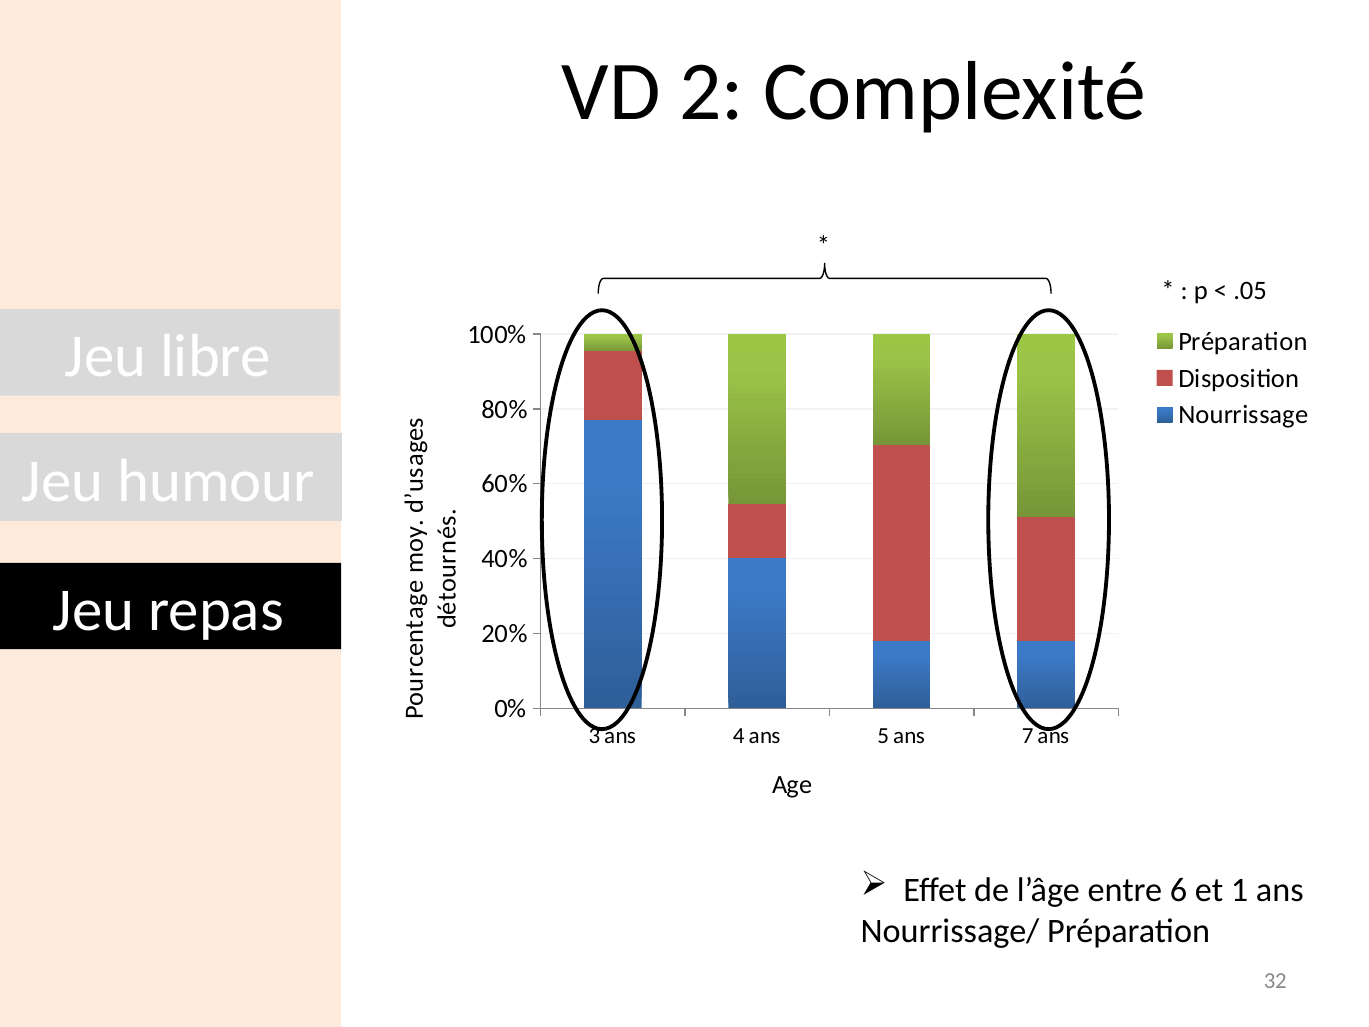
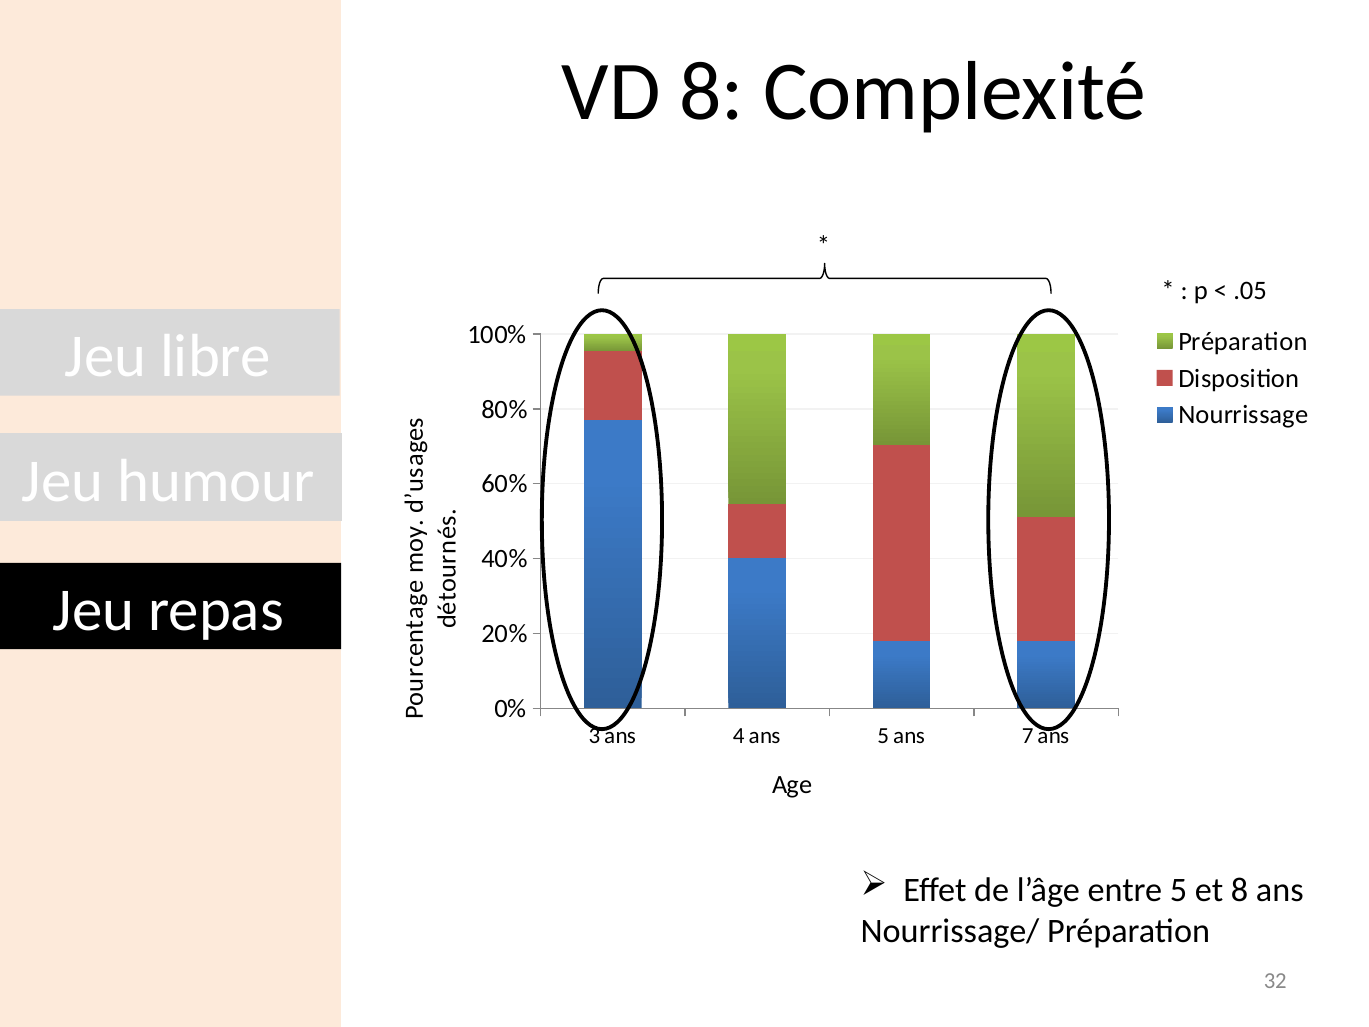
VD 2: 2 -> 8 (712, 91)
entre 6: 6 -> 5 (1179, 890)
et 1: 1 -> 8 (1240, 890)
